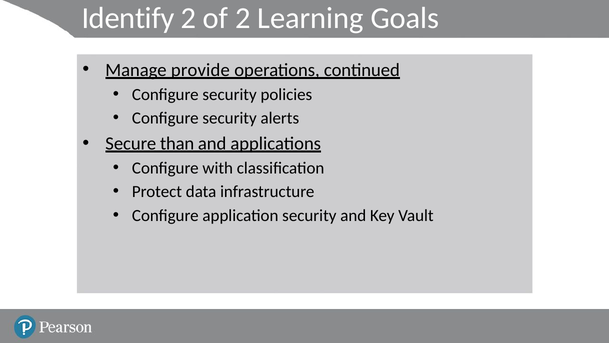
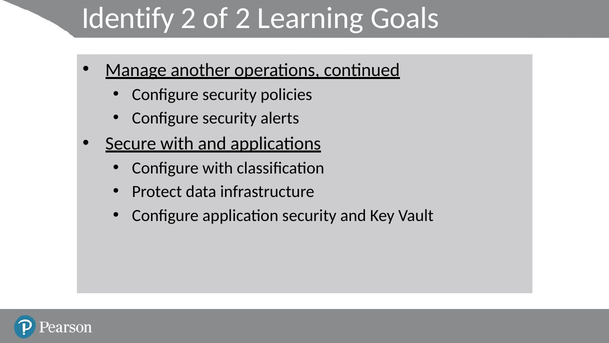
provide: provide -> another (200, 70)
Secure than: than -> with (177, 143)
